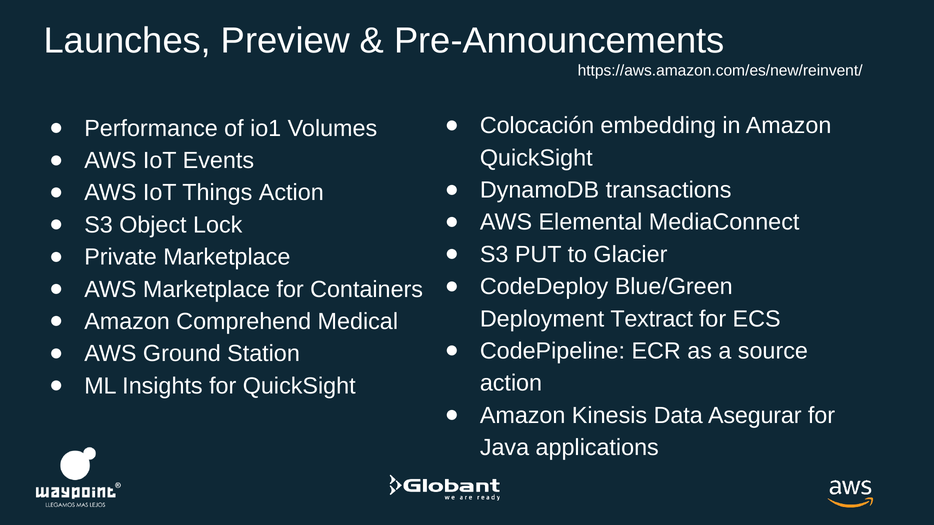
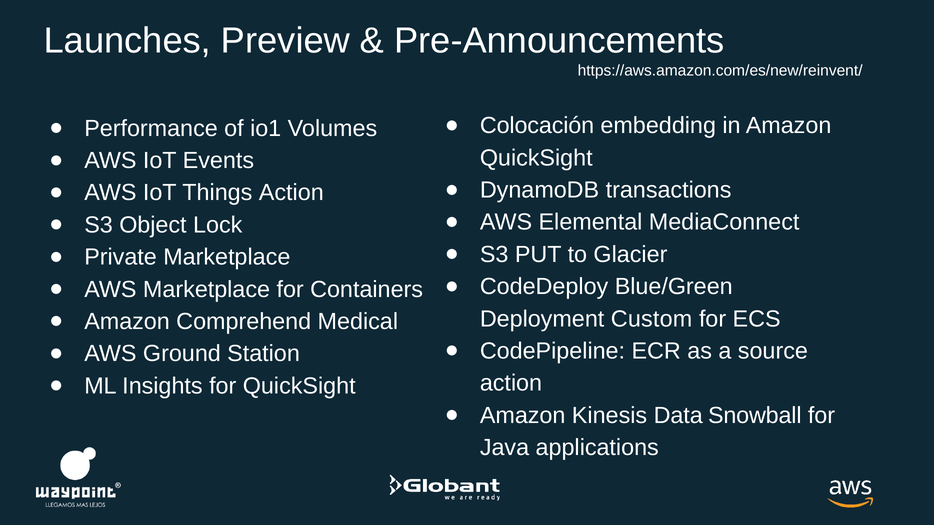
Textract: Textract -> Custom (652, 319)
Asegurar: Asegurar -> Snowball (755, 416)
